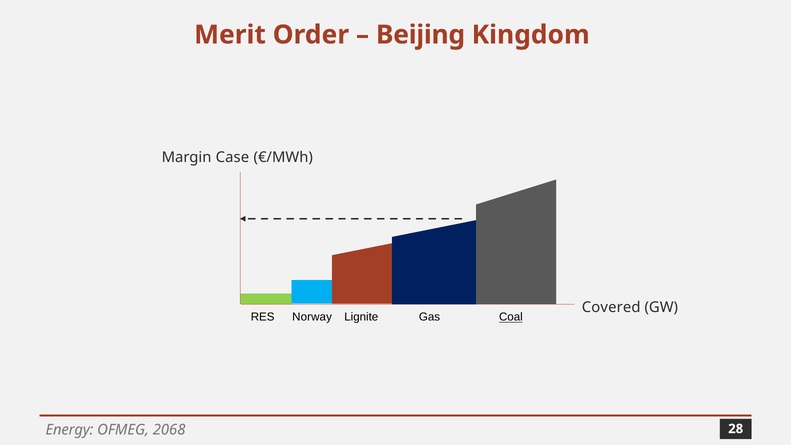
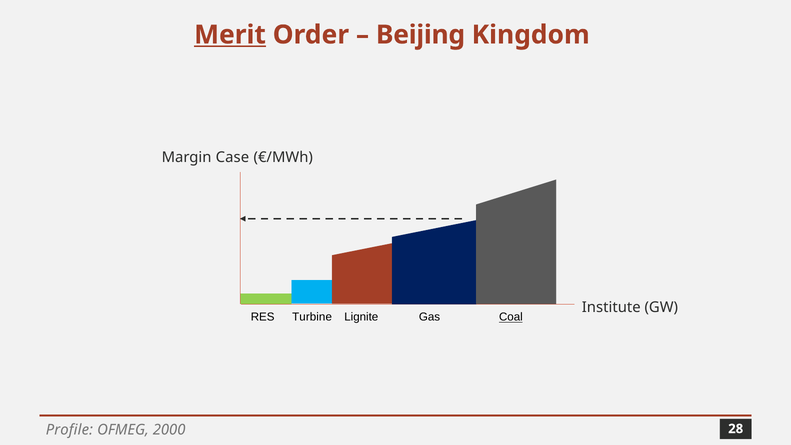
Merit underline: none -> present (230, 35)
Covered: Covered -> Institute (611, 307)
Norway: Norway -> Turbine (312, 317)
Energy: Energy -> Profile (69, 430)
2068: 2068 -> 2000 (169, 430)
